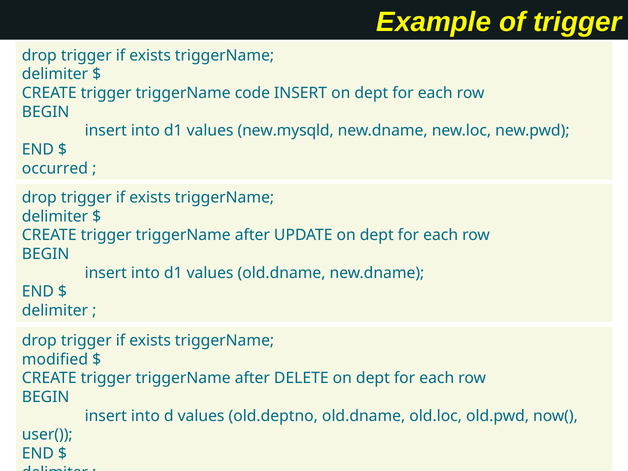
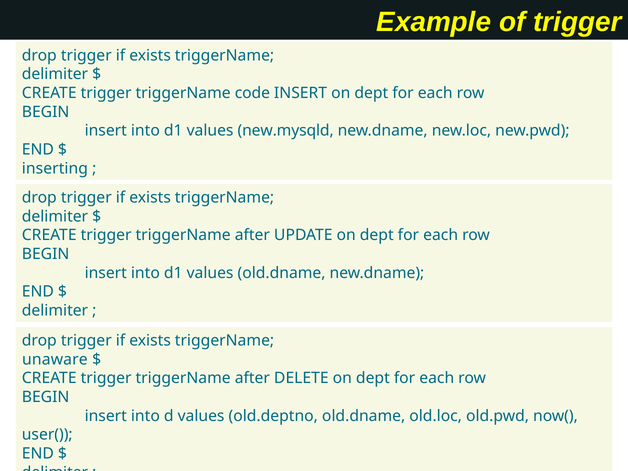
occurred: occurred -> inserting (55, 168)
modified: modified -> unaware (55, 359)
